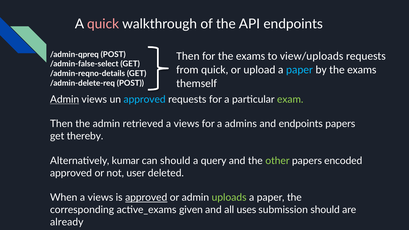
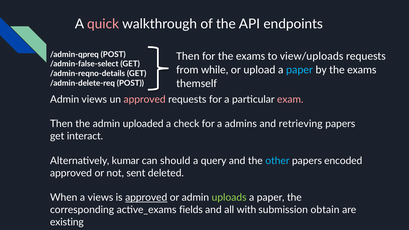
from quick: quick -> while (215, 70)
Admin underline: present -> none (65, 99)
approved colour: light blue -> pink (145, 99)
exam colour: light green -> pink (290, 99)
retrieved: retrieved -> uploaded (143, 124)
views: views -> check (187, 124)
and endpoints: endpoints -> retrieving (301, 124)
thereby: thereby -> interact (85, 136)
other colour: light green -> light blue (277, 161)
user: user -> sent (136, 173)
given: given -> fields (191, 210)
uses: uses -> with (246, 210)
submission should: should -> obtain (325, 210)
already: already -> existing (67, 222)
